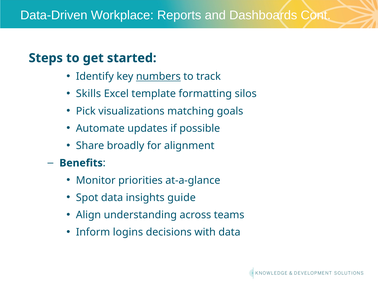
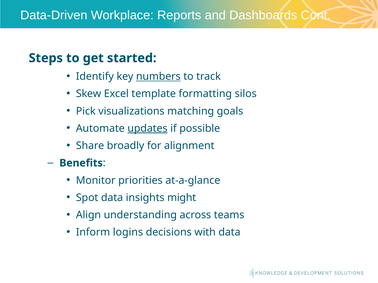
Skills: Skills -> Skew (89, 94)
updates underline: none -> present (148, 129)
guide: guide -> might (182, 198)
